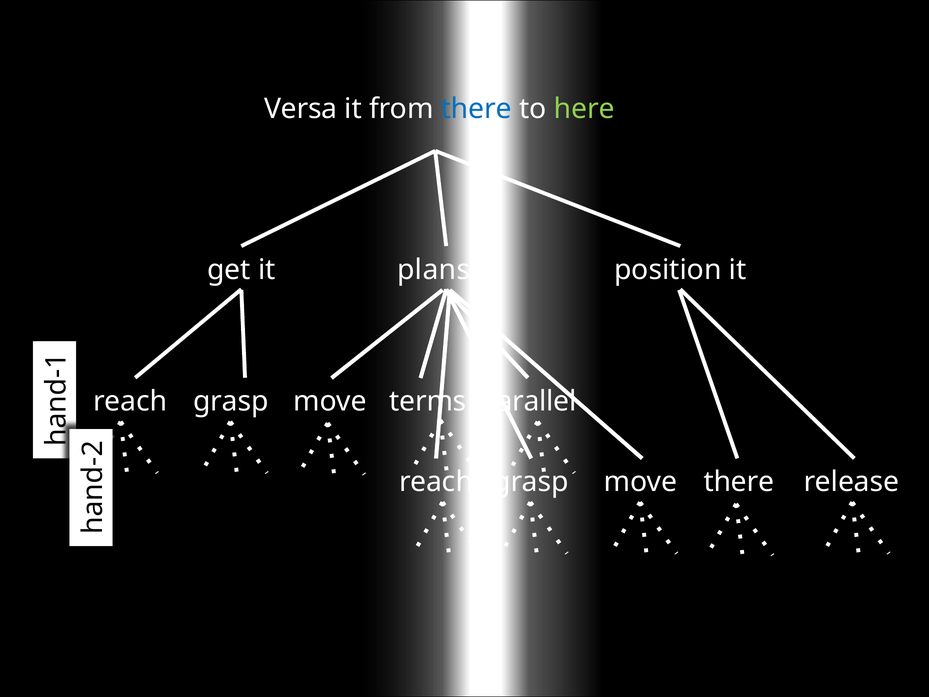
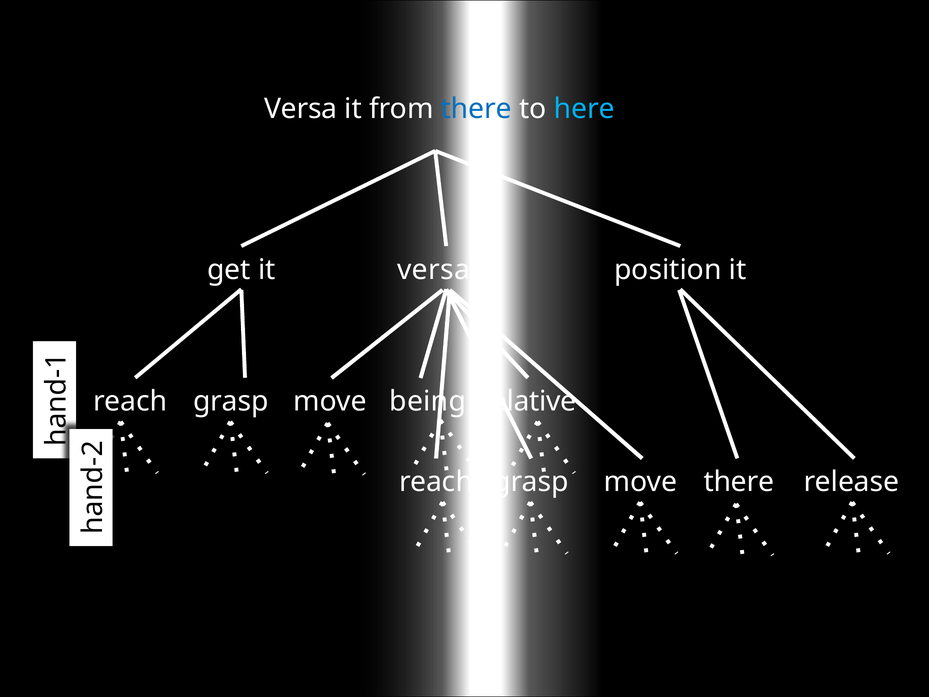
here colour: light green -> light blue (584, 109)
it plans: plans -> versa (434, 270)
parallel: parallel -> relative (528, 401)
terms: terms -> being (428, 401)
